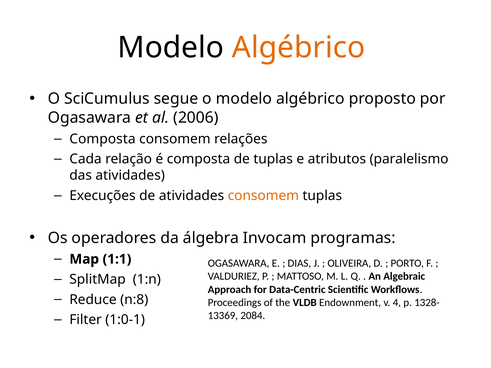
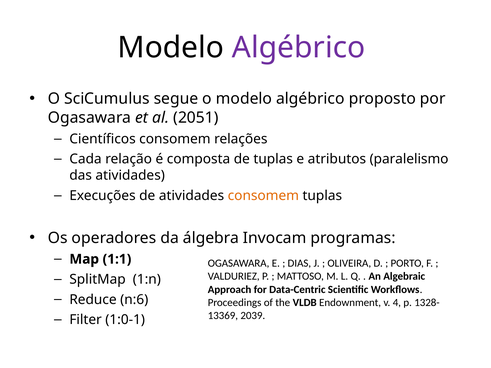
Algébrico colour: orange -> purple (299, 48)
2006: 2006 -> 2051 (196, 118)
Composta: Composta -> Científicos (103, 139)
n:8: n:8 -> n:6 (134, 300)
2084: 2084 -> 2039 (253, 316)
